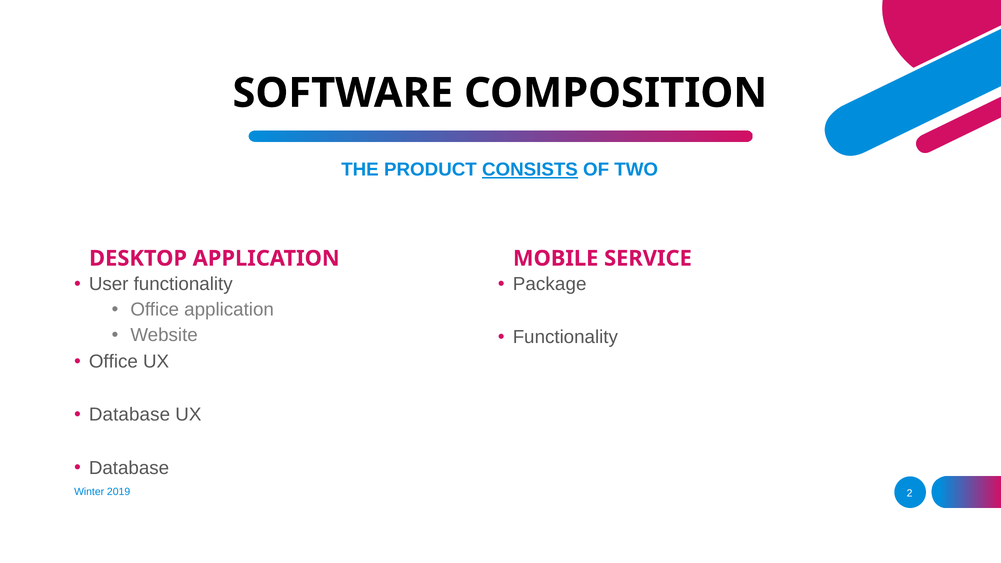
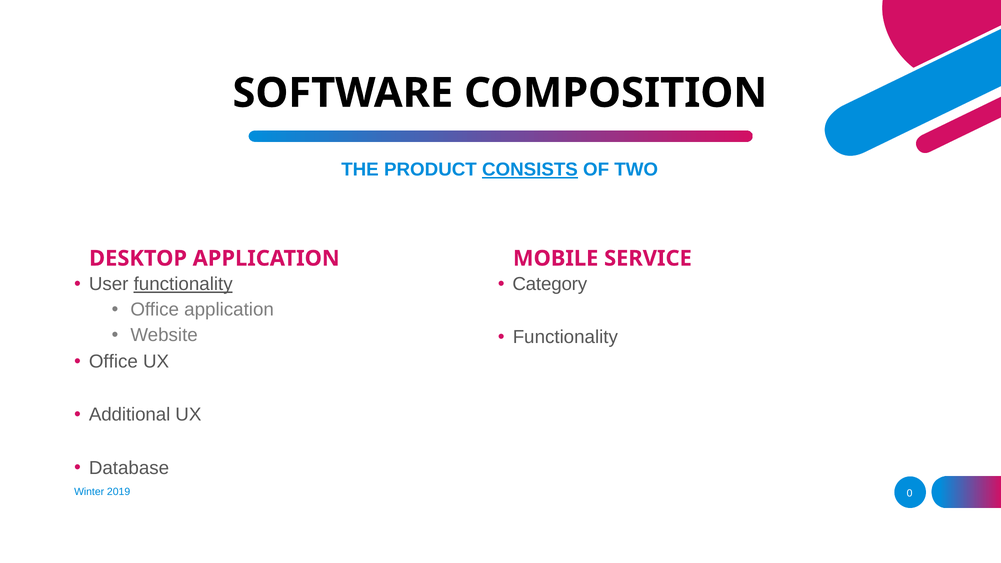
functionality underline: none -> present (183, 284)
Package: Package -> Category (550, 284)
Database: Database -> Additional (130, 415)
2: 2 -> 0 (910, 493)
